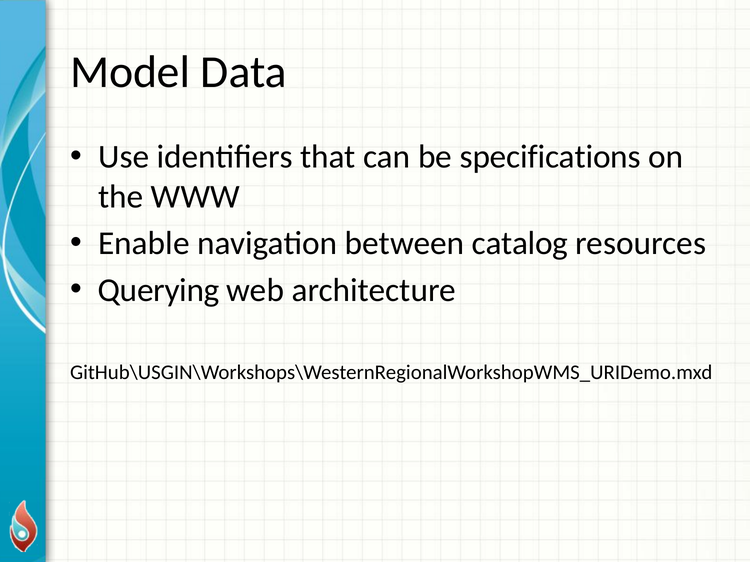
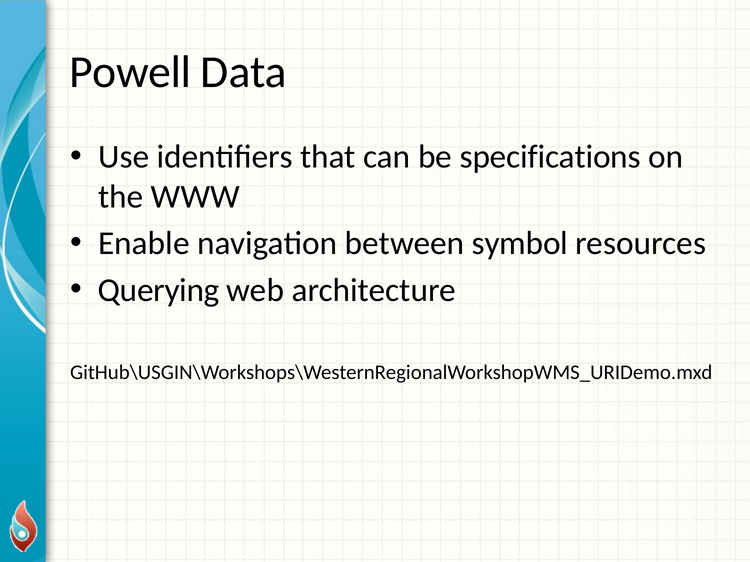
Model: Model -> Powell (130, 72)
catalog: catalog -> symbol (520, 244)
